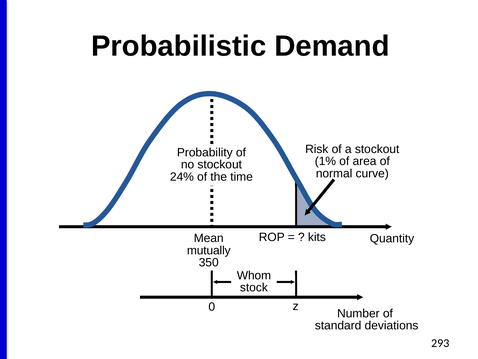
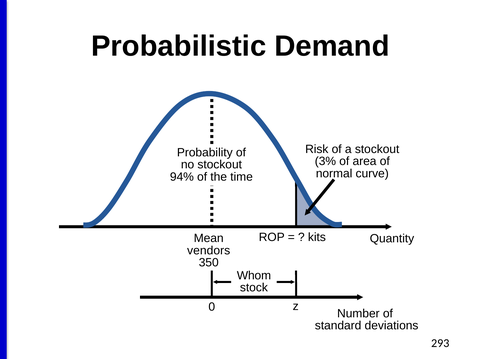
1%: 1% -> 3% (325, 161)
24%: 24% -> 94% (182, 177)
mutually: mutually -> vendors (209, 250)
